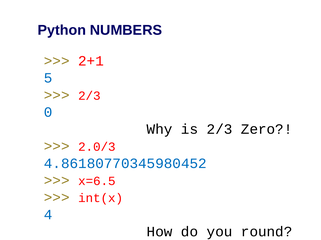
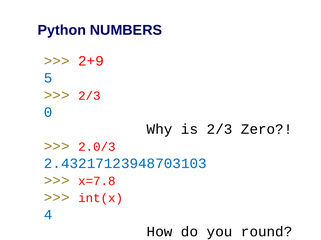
2+1: 2+1 -> 2+9 (91, 61)
4.86180770345980452: 4.86180770345980452 -> 2.43217123948703103 (125, 164)
x=6.5: x=6.5 -> x=7.8 (97, 182)
